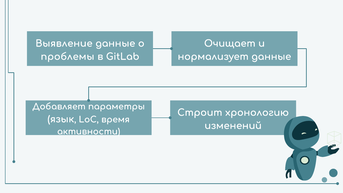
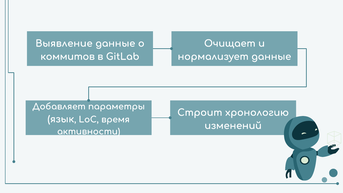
проблемы: проблемы -> коммитов (68, 57)
